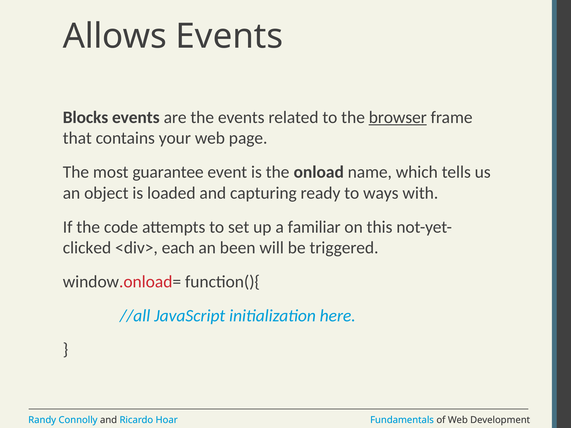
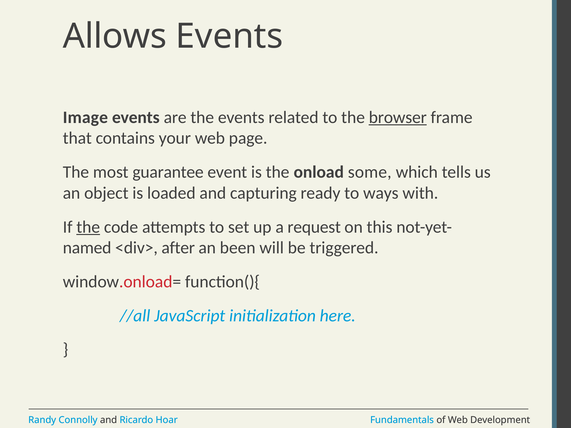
Blocks: Blocks -> Image (85, 117)
name: name -> some (370, 172)
the underline: none -> present (88, 227)
familiar: familiar -> request (314, 227)
clicked: clicked -> named (87, 248)
each: each -> after (178, 248)
